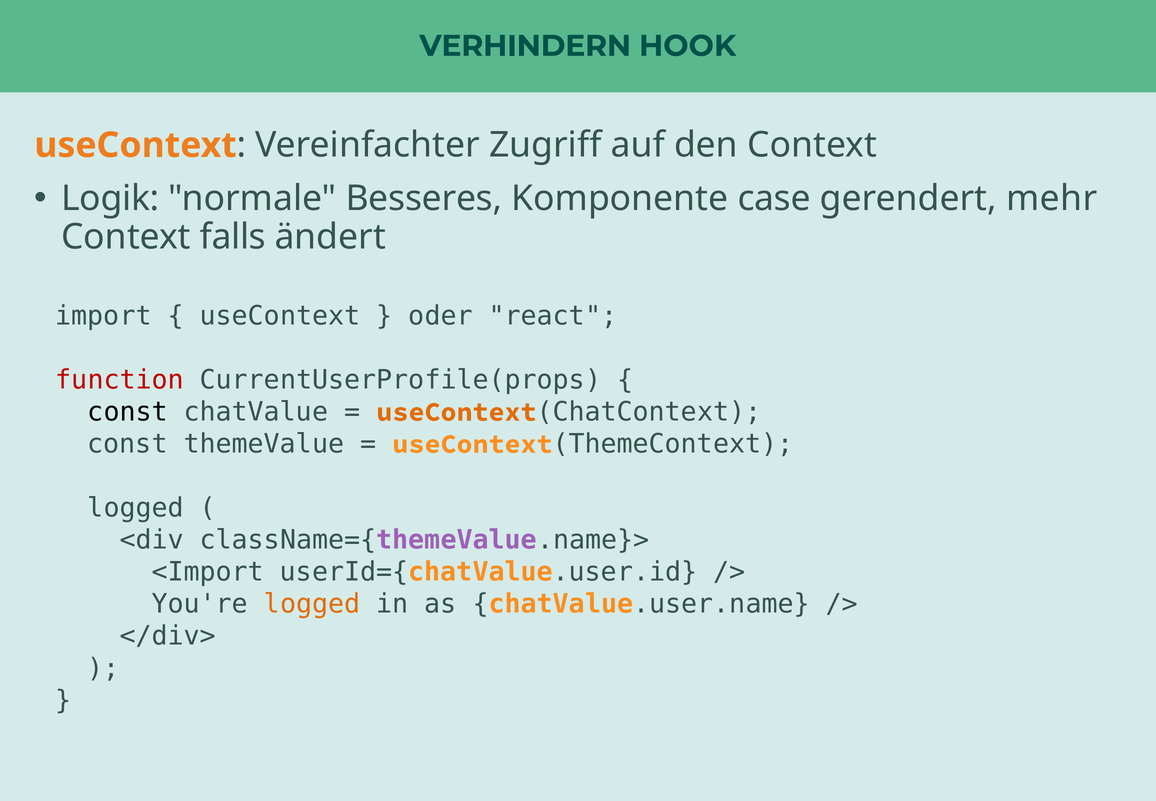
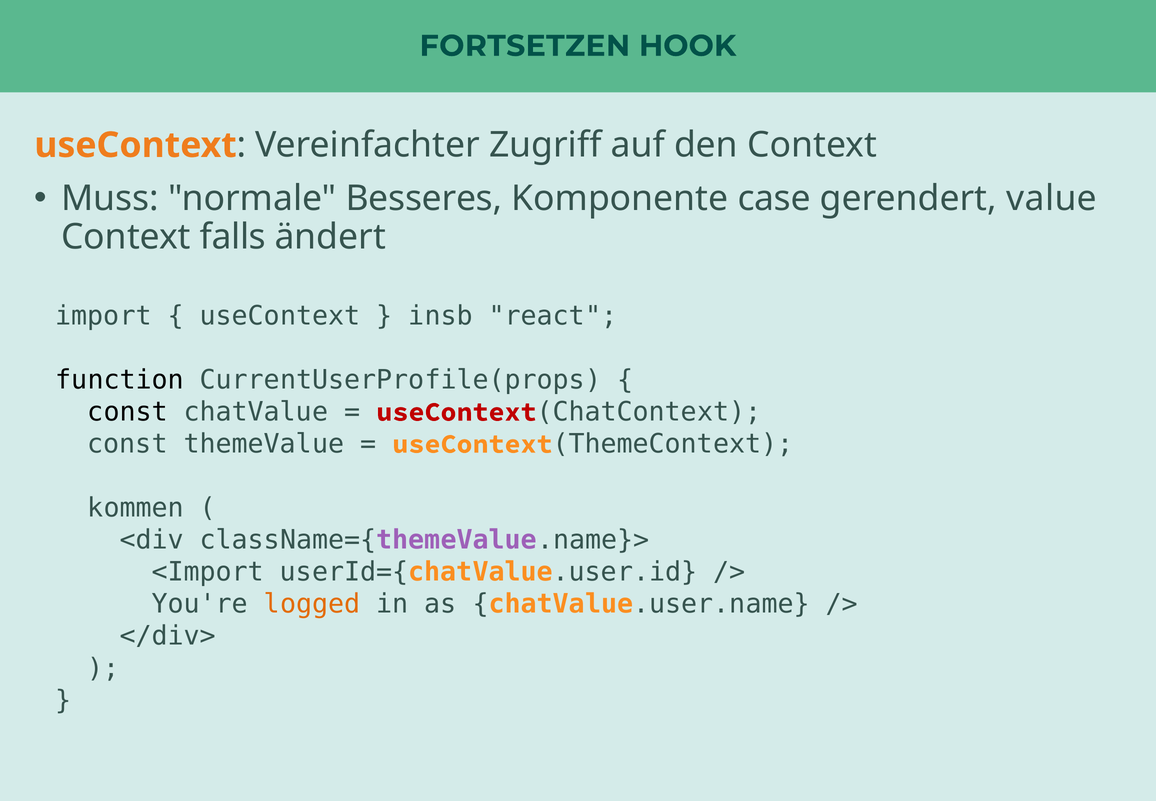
VERHINDERN: VERHINDERN -> FORTSETZEN (525, 46)
Logik: Logik -> Muss (110, 198)
mehr: mehr -> value (1052, 198)
oder: oder -> insb (441, 315)
function colour: red -> black (120, 379)
useContext colour: orange -> red (456, 412)
logged: logged -> kommen (136, 508)
